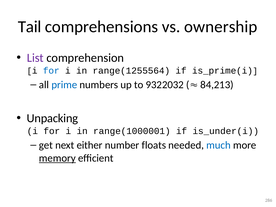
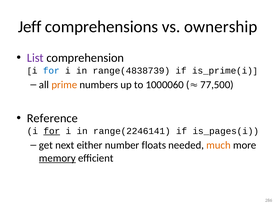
Tail: Tail -> Jeff (30, 27)
range(1255564: range(1255564 -> range(4838739 (131, 71)
prime colour: blue -> orange (64, 85)
9322032: 9322032 -> 1000060 (165, 85)
84,213: 84,213 -> 77,500 (217, 85)
Unpacking: Unpacking -> Reference (52, 118)
for underline: none -> present (52, 131)
range(1000001: range(1000001 -> range(2246141 (132, 131)
is_under(i: is_under(i -> is_pages(i (226, 131)
much colour: blue -> orange (219, 145)
